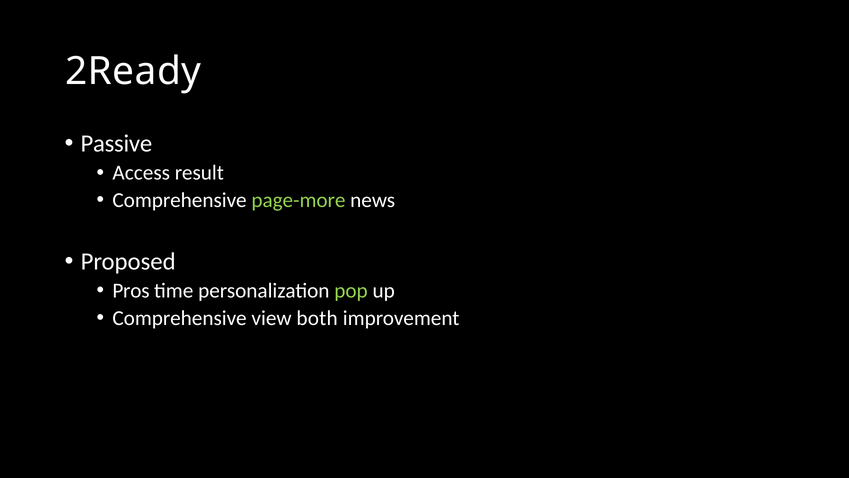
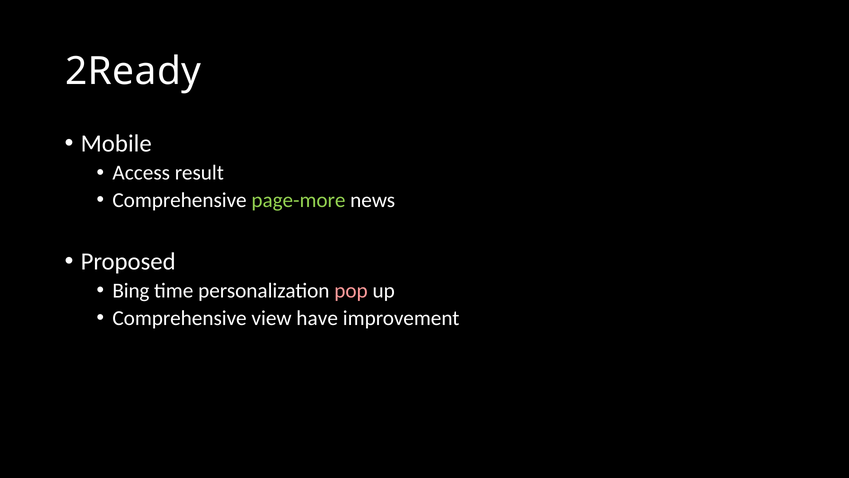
Passive: Passive -> Mobile (116, 144)
Pros: Pros -> Bing (131, 290)
pop colour: light green -> pink (351, 290)
both: both -> have (317, 318)
